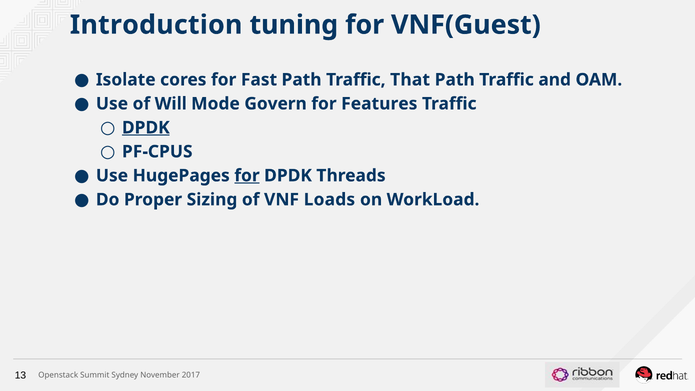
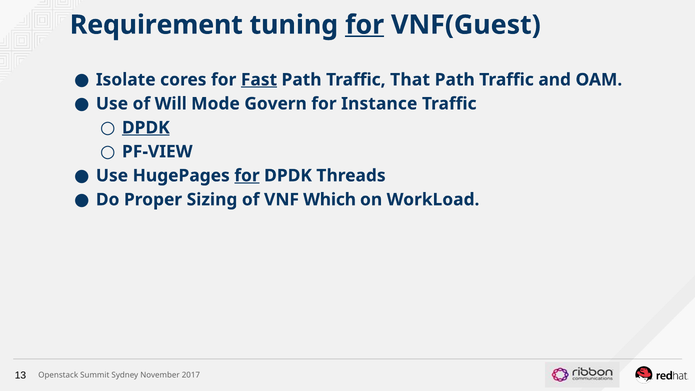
Introduction: Introduction -> Requirement (156, 25)
for underline: none -> present (365, 25)
Fast underline: none -> present (259, 80)
Features: Features -> Instance (379, 104)
PF-CPUS: PF-CPUS -> PF-VIEW (157, 152)
Loads: Loads -> Which (330, 200)
